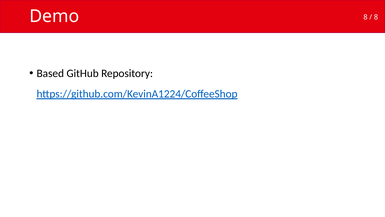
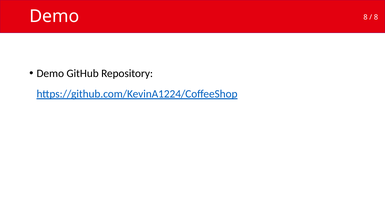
Based: Based -> Demo (50, 73)
